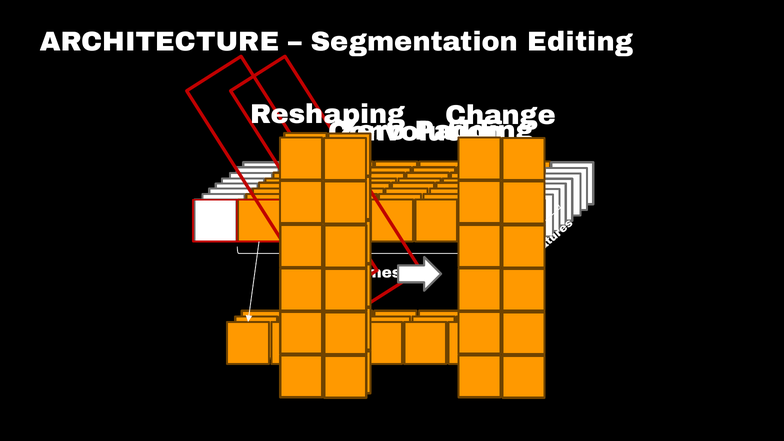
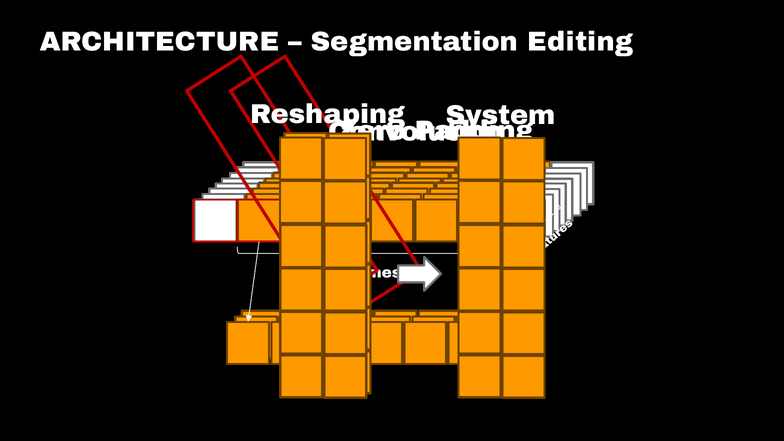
Change: Change -> System (500, 115)
